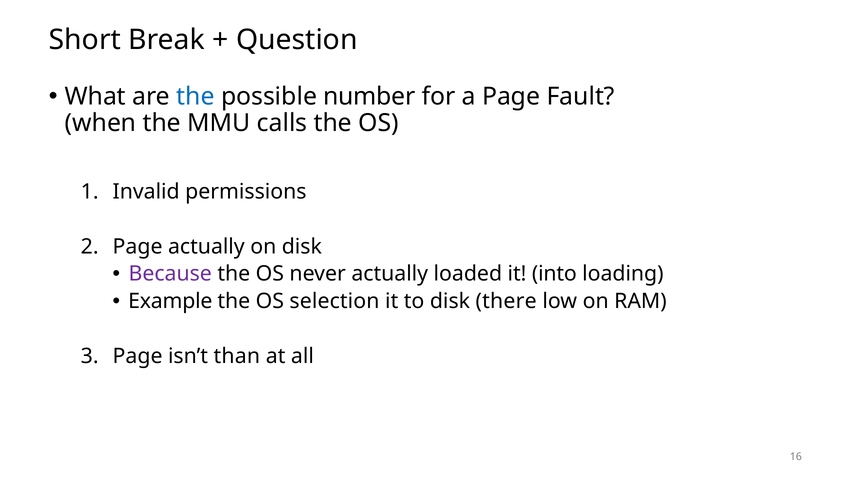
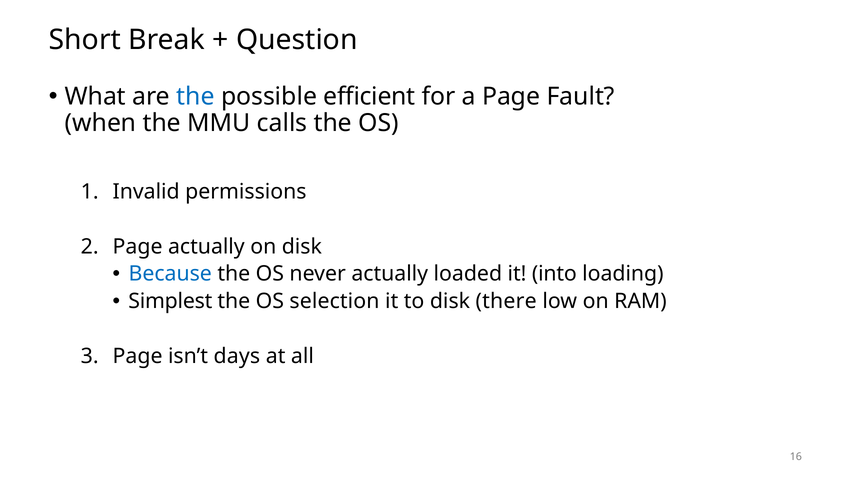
number: number -> efficient (369, 96)
Because colour: purple -> blue (170, 274)
Example: Example -> Simplest (170, 301)
than: than -> days (237, 356)
